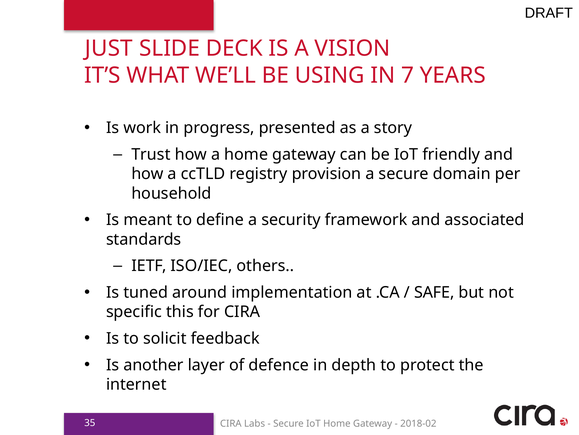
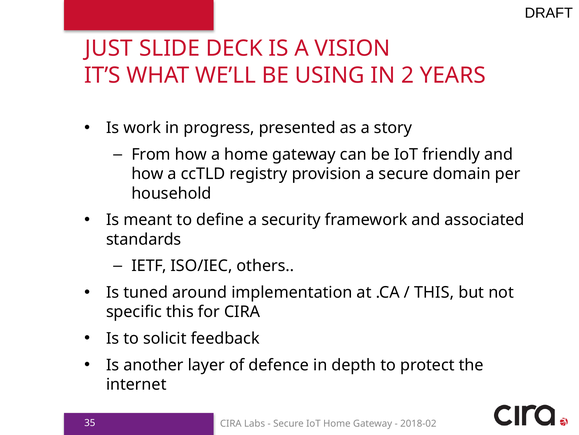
7: 7 -> 2 (408, 75)
Trust: Trust -> From (151, 154)
SAFE: SAFE -> THIS (434, 292)
